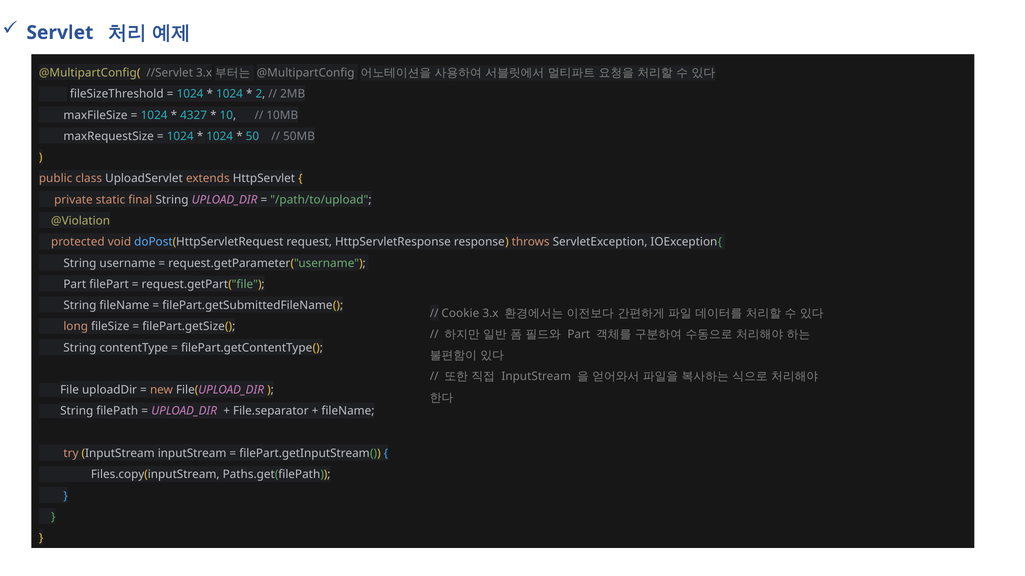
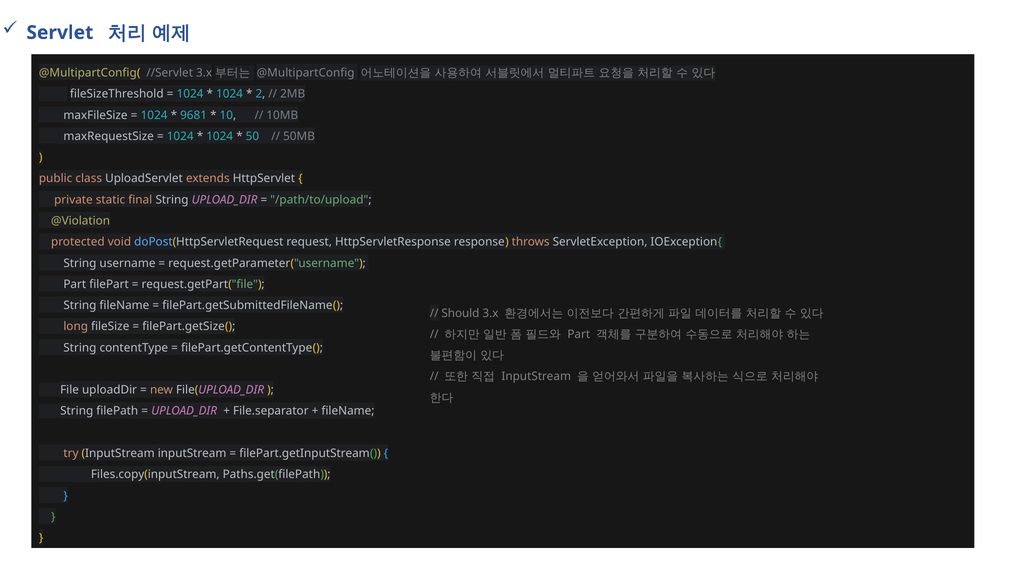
4327: 4327 -> 9681 (194, 115)
Cookie: Cookie -> Should (460, 313)
